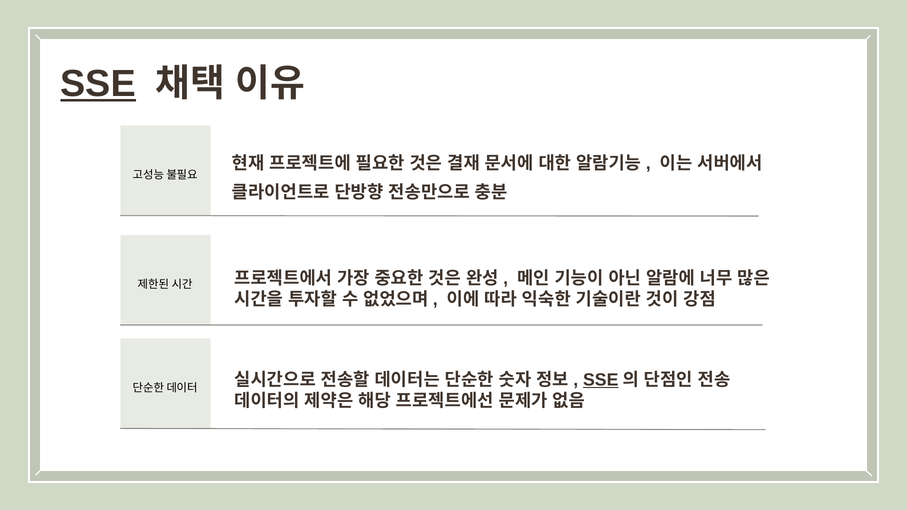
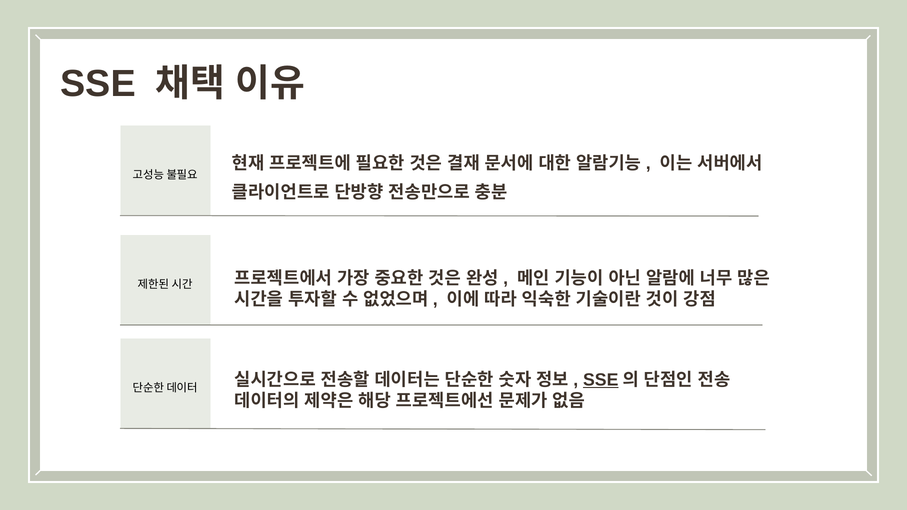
SSE underline: present -> none (98, 84)
